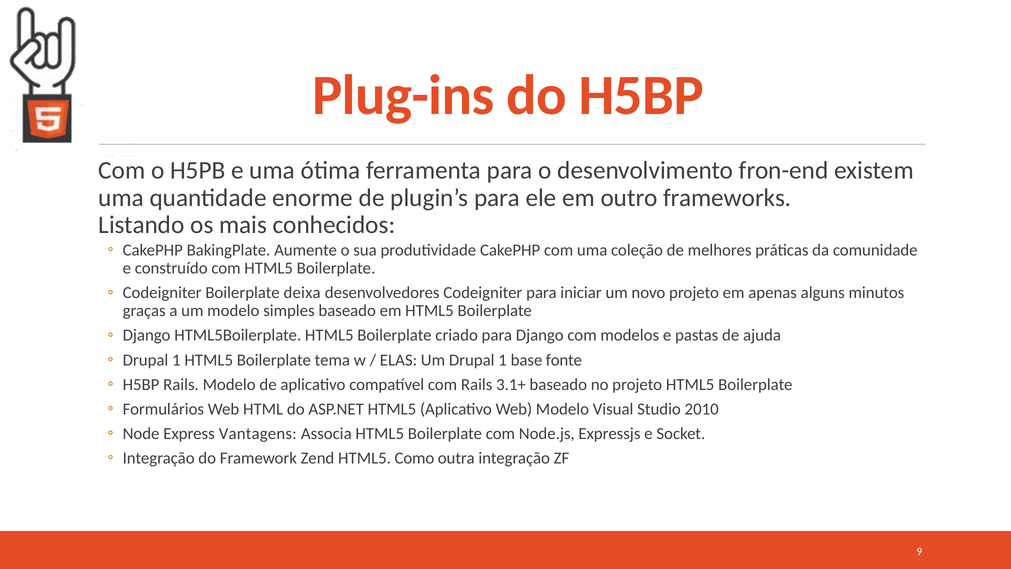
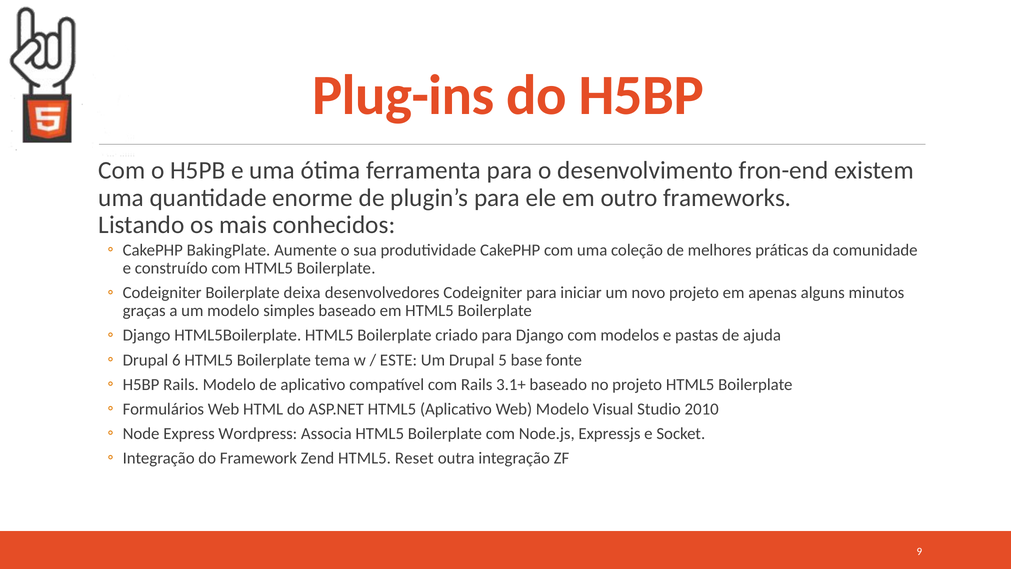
1: 1 -> 6 (176, 360)
ELAS: ELAS -> ESTE (398, 360)
Um Drupal 1: 1 -> 5 (503, 360)
Vantagens: Vantagens -> Wordpress (258, 433)
Como: Como -> Reset (414, 458)
